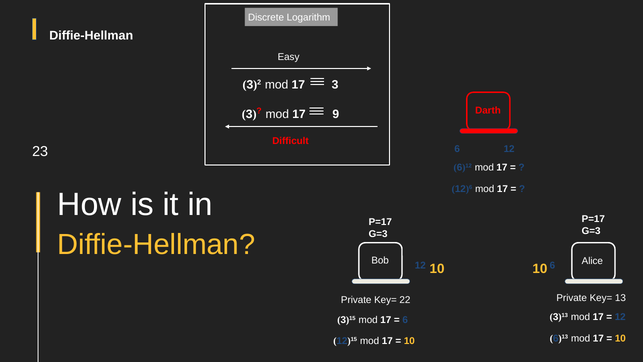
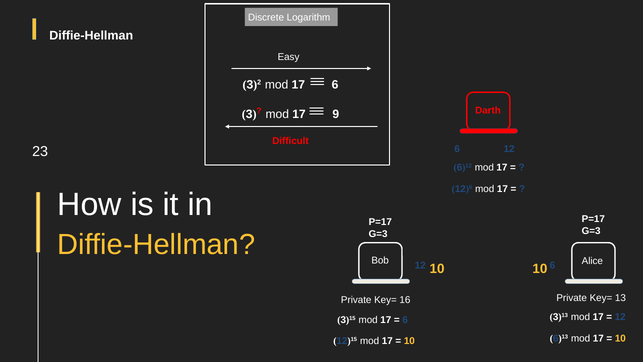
17 3: 3 -> 6 (335, 84)
22: 22 -> 16 (405, 300)
